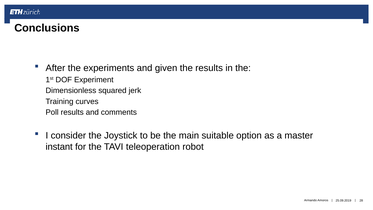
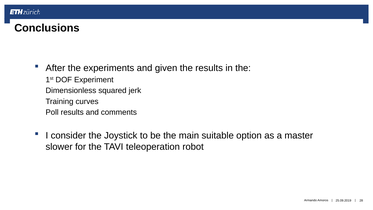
instant: instant -> slower (59, 147)
